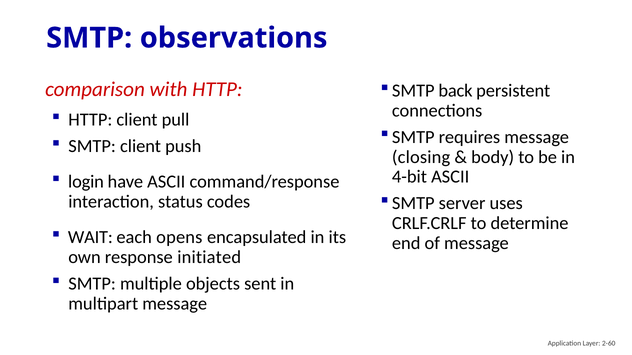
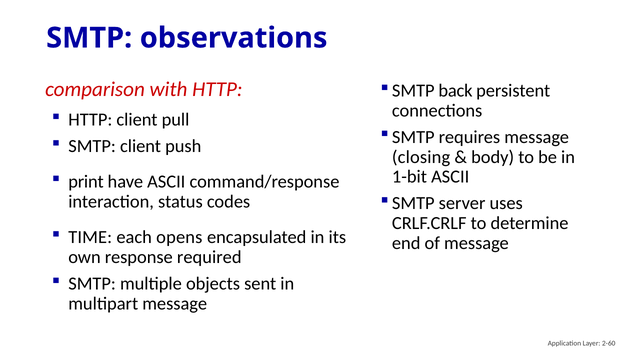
4-bit: 4-bit -> 1-bit (409, 177)
login: login -> print (86, 182)
WAIT: WAIT -> TIME (90, 238)
initiated: initiated -> required (209, 258)
